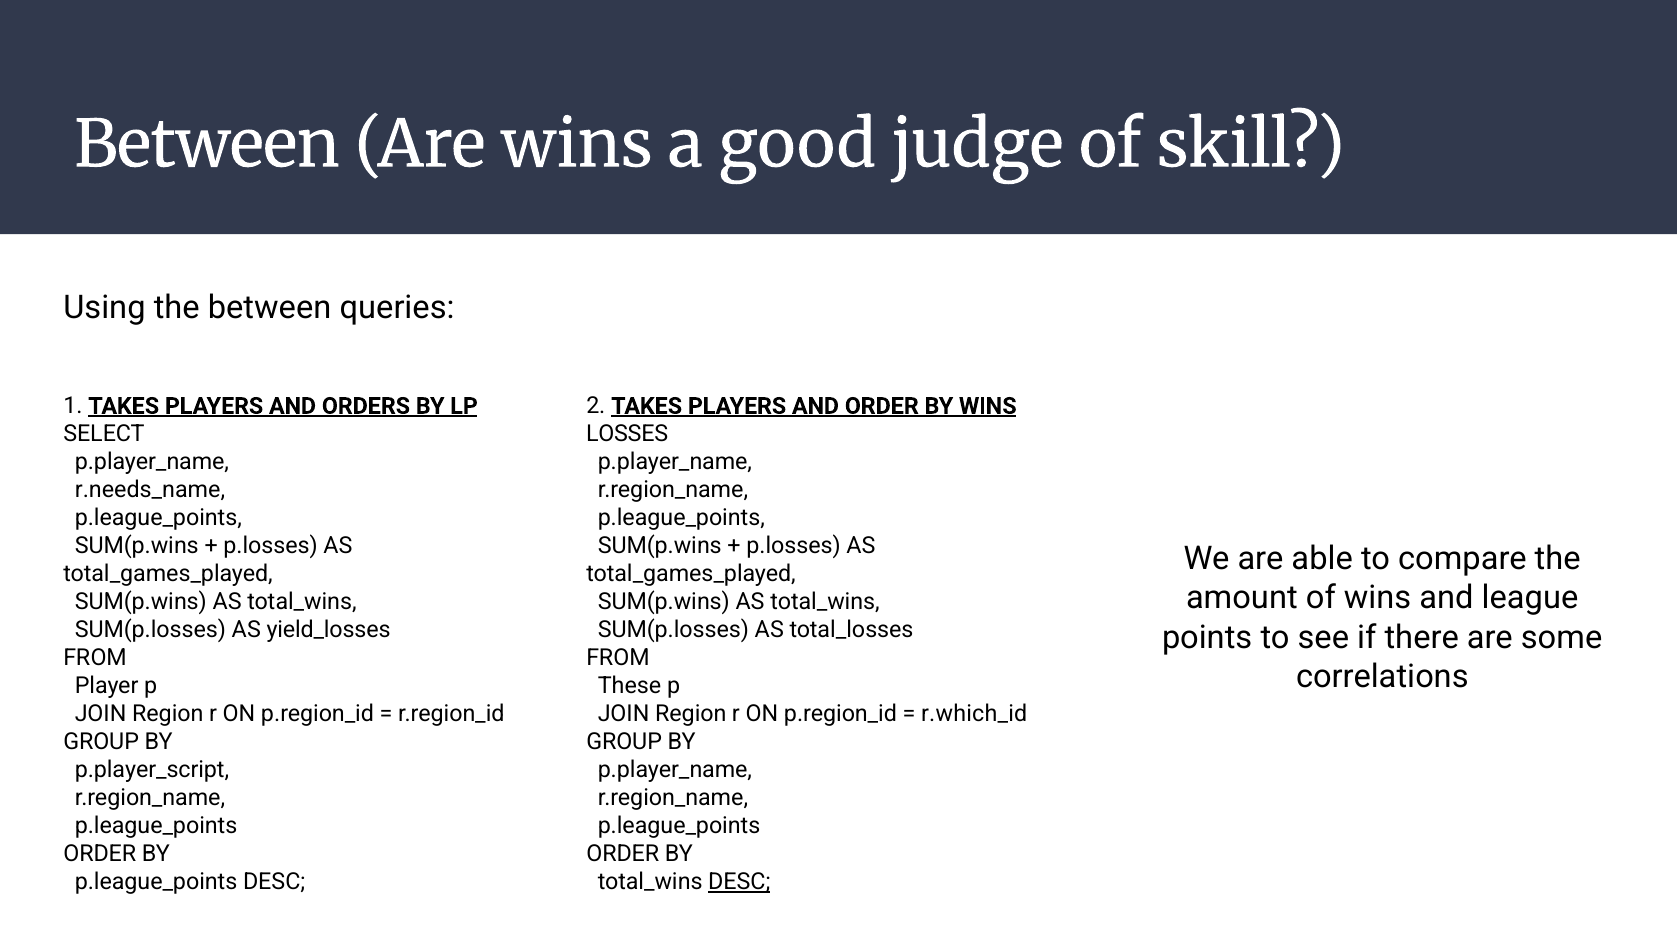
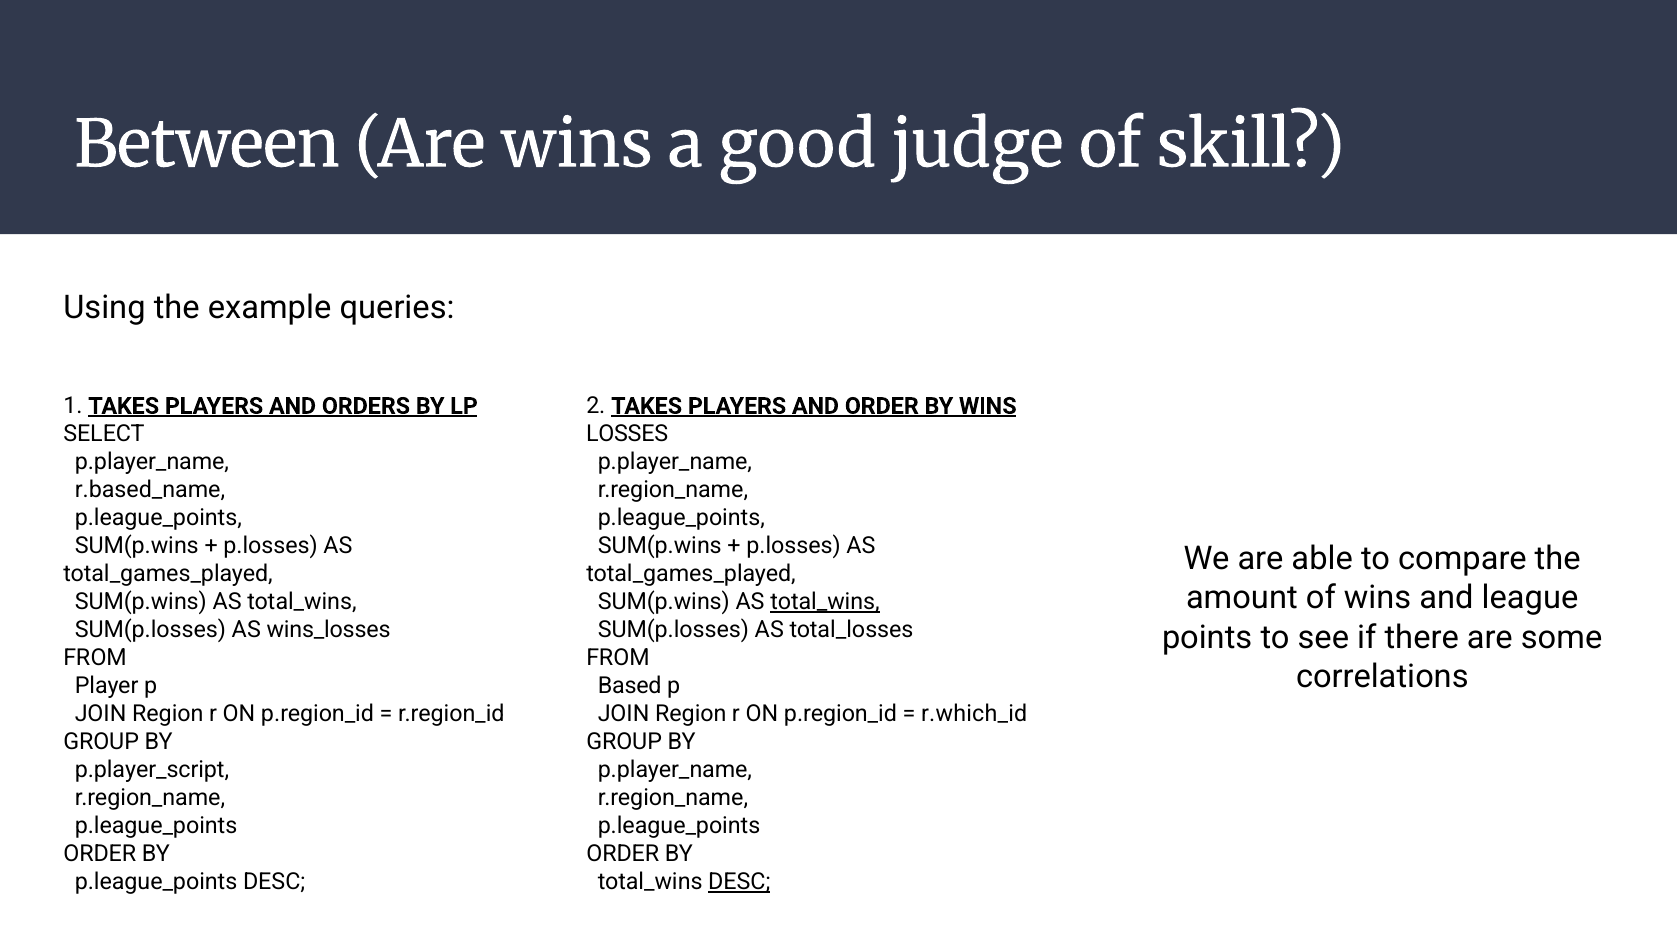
the between: between -> example (270, 308)
r.needs_name: r.needs_name -> r.based_name (150, 490)
total_wins underline: none -> present (825, 602)
yield_losses: yield_losses -> wins_losses (329, 630)
These: These -> Based (630, 686)
